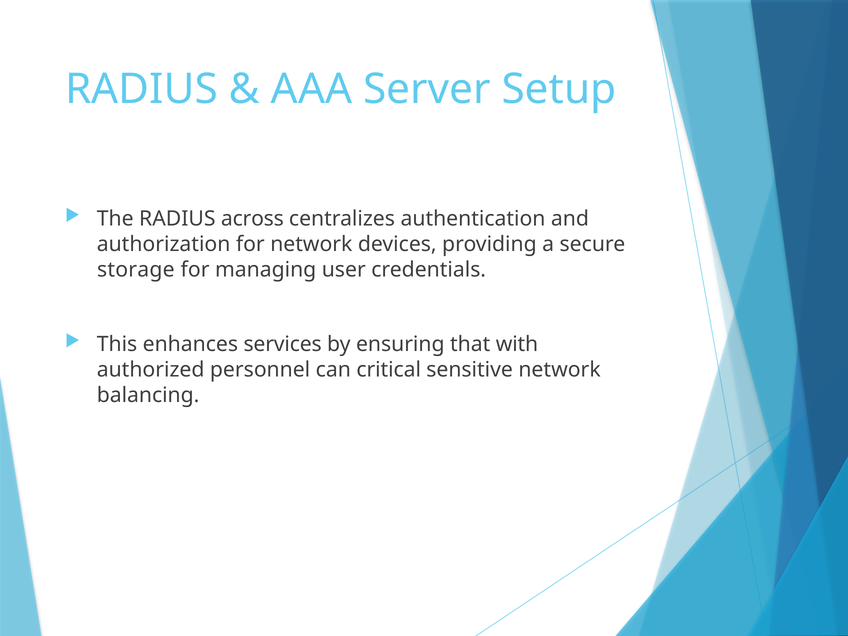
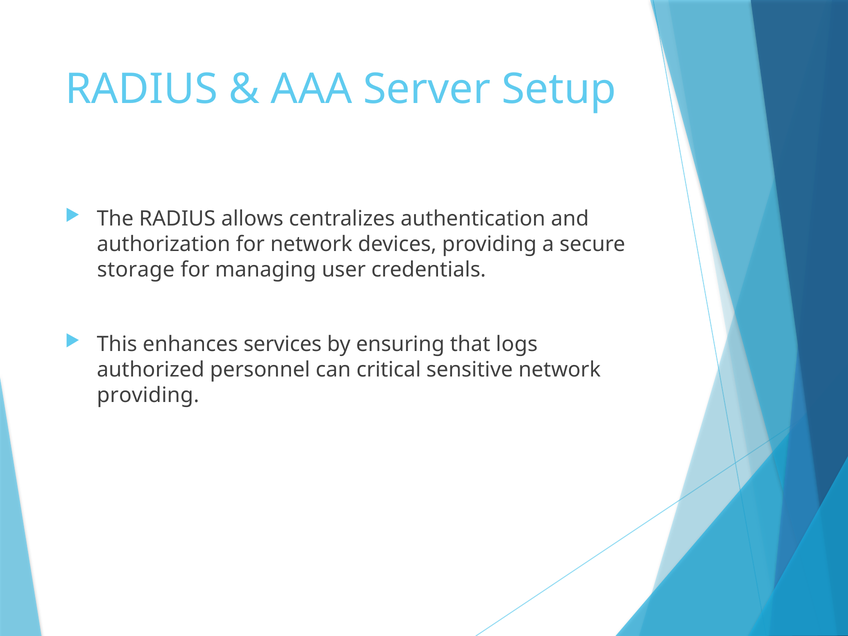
across: across -> allows (252, 219)
with: with -> logs (517, 344)
balancing: balancing -> providing (148, 395)
